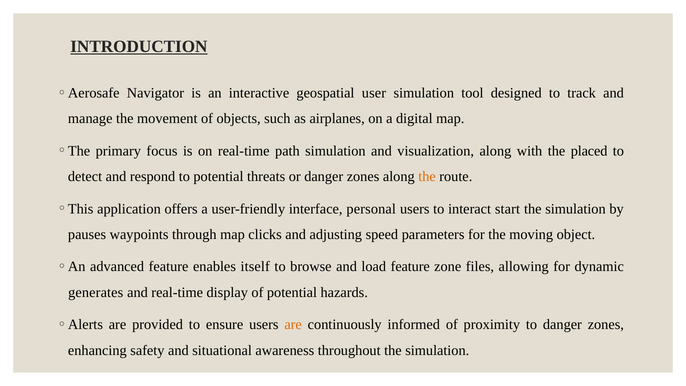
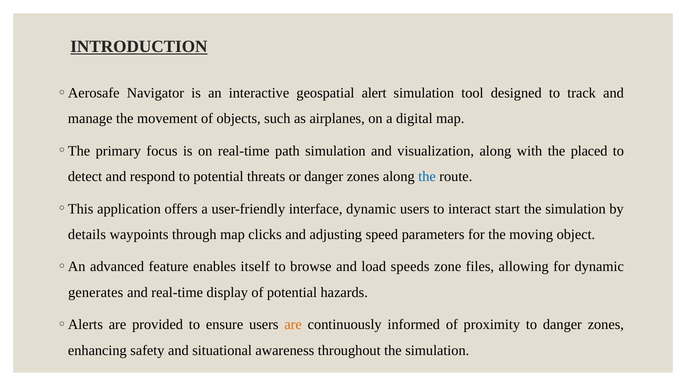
user: user -> alert (374, 93)
the colour: orange -> blue (427, 177)
interface personal: personal -> dynamic (371, 209)
pauses: pauses -> details (87, 234)
load feature: feature -> speeds (410, 267)
